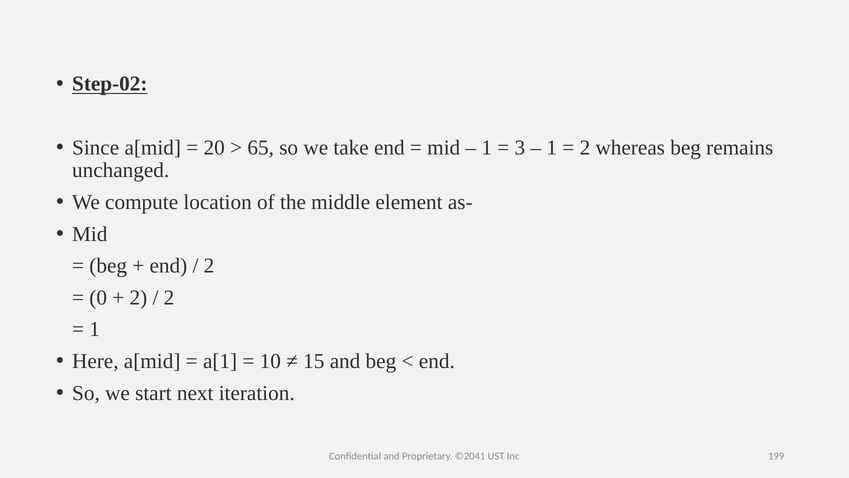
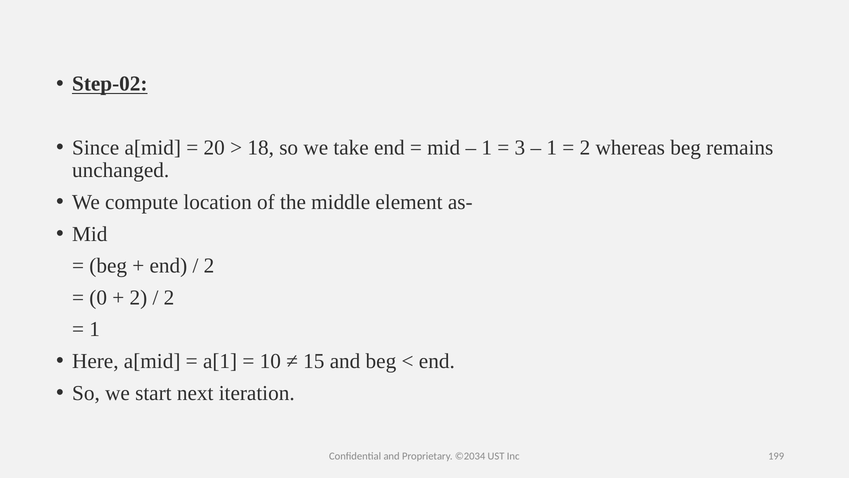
65: 65 -> 18 (261, 147)
©2041: ©2041 -> ©2034 (470, 456)
